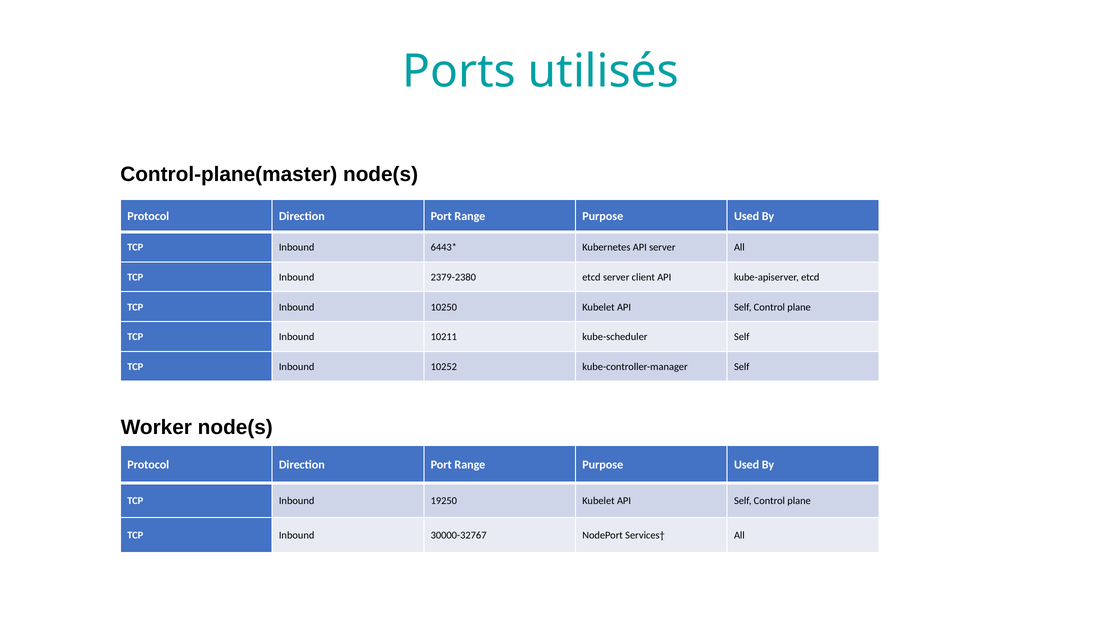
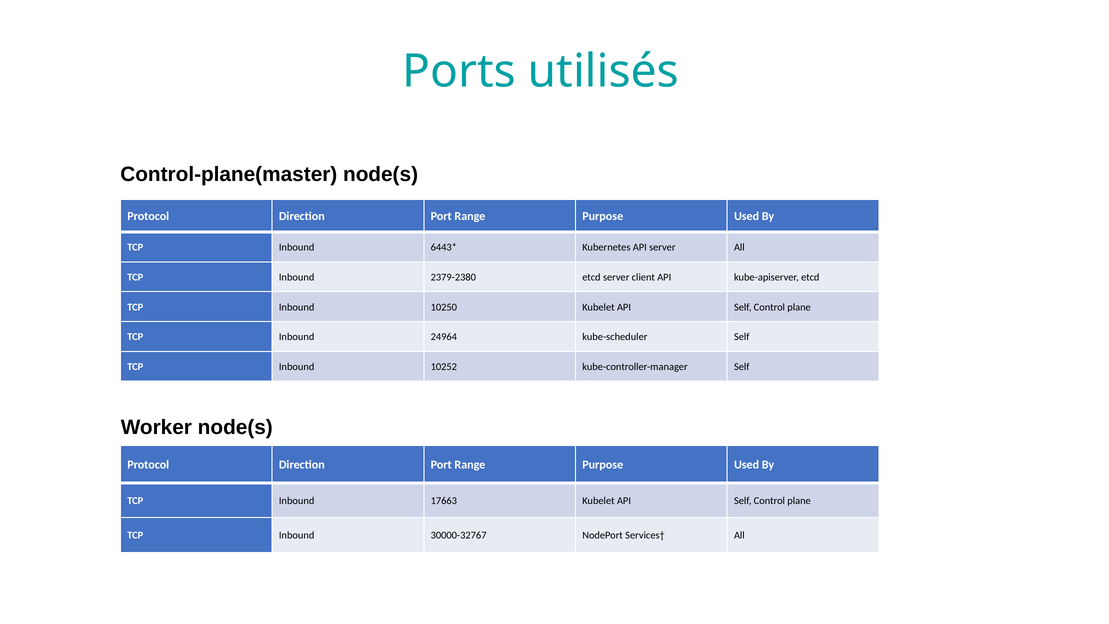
10211: 10211 -> 24964 (444, 337)
19250: 19250 -> 17663 (444, 501)
